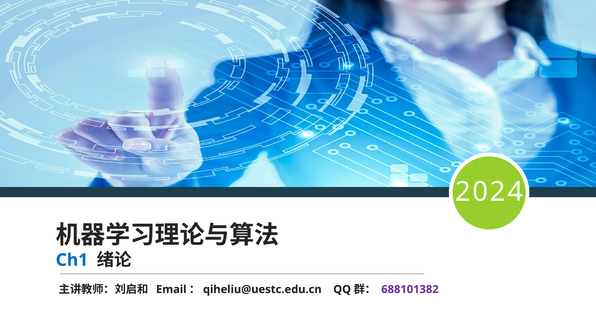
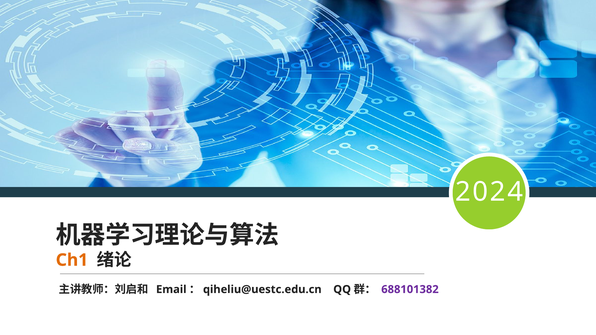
Ch1 colour: blue -> orange (72, 260)
